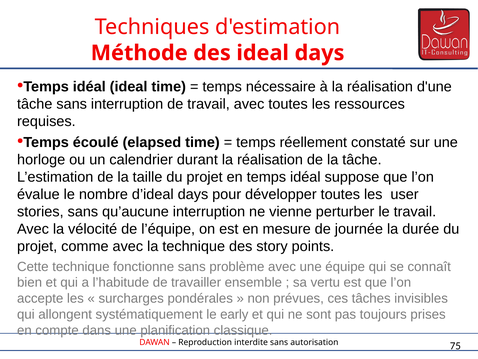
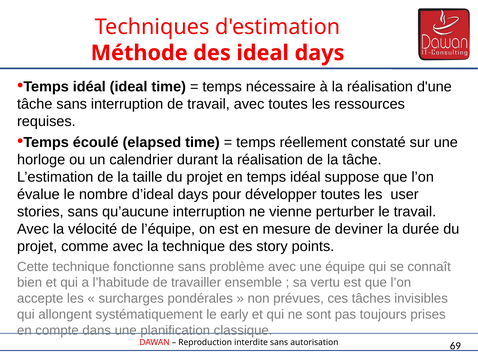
journée: journée -> deviner (359, 229)
75: 75 -> 69 (455, 345)
